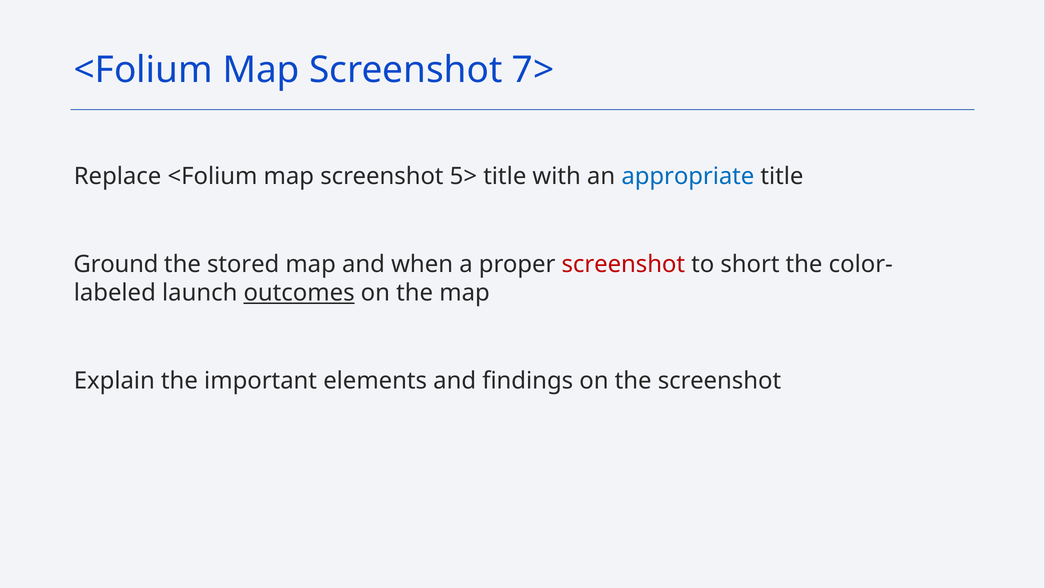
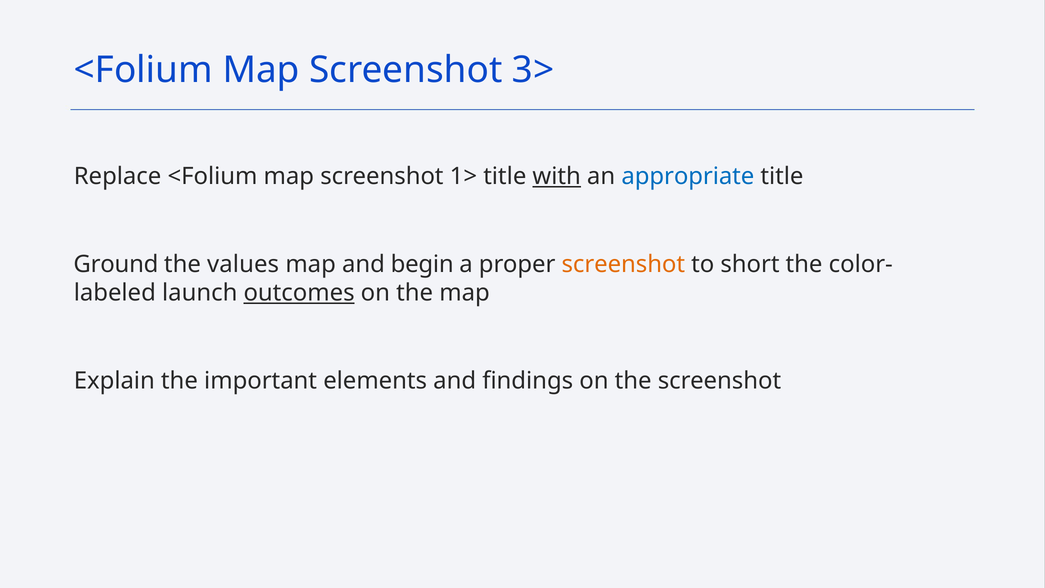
7>: 7> -> 3> (533, 70)
5>: 5> -> 1> (463, 176)
with underline: none -> present (557, 176)
stored: stored -> values (243, 264)
when: when -> begin (422, 264)
screenshot colour: red -> orange (623, 264)
